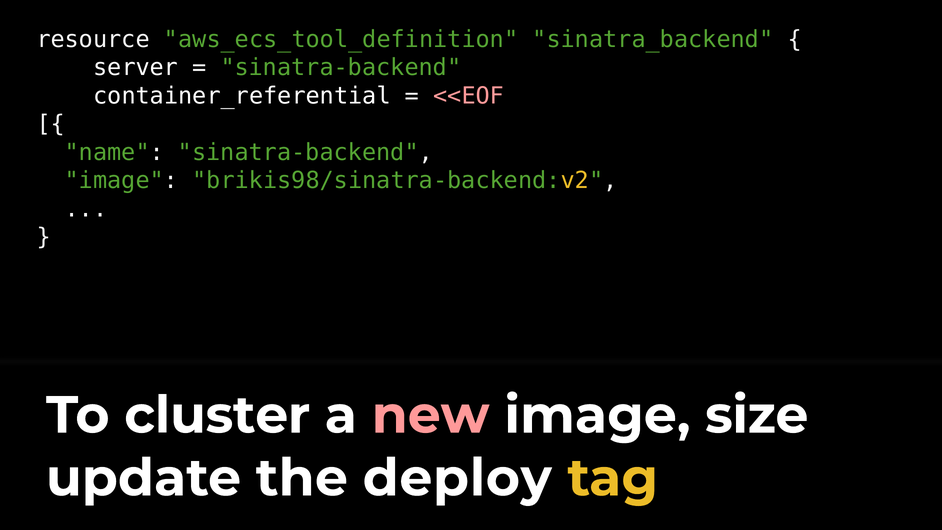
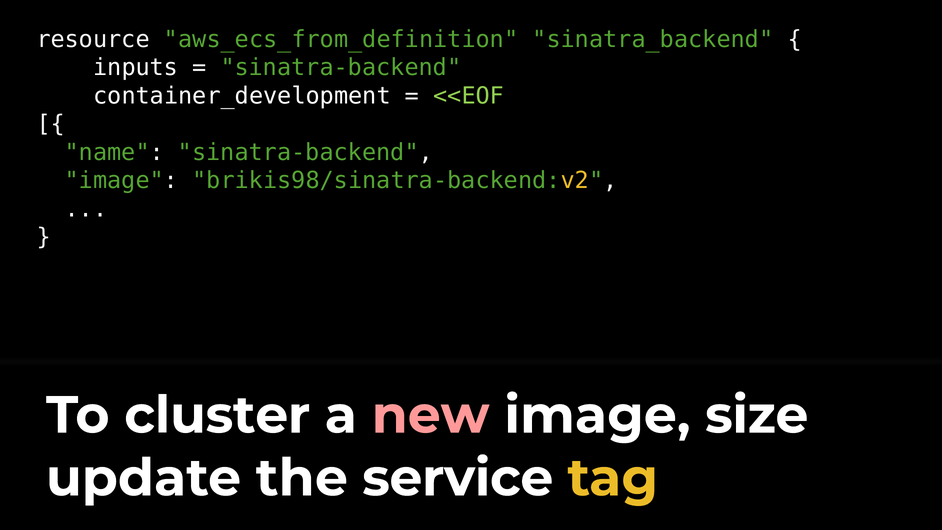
aws_ecs_tool_definition: aws_ecs_tool_definition -> aws_ecs_from_definition (341, 39)
server: server -> inputs (136, 68)
container_referential: container_referential -> container_development (242, 96)
<<EOF colour: pink -> light green (469, 96)
deploy: deploy -> service (458, 478)
